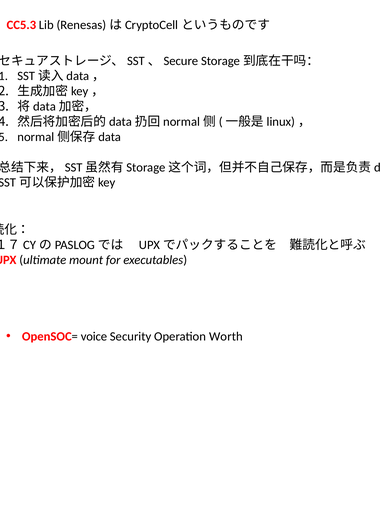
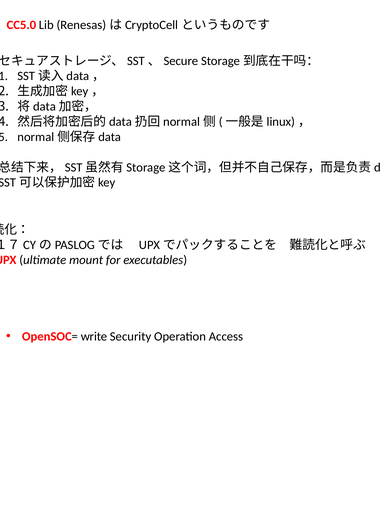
CC5.3: CC5.3 -> CC5.0 (21, 25)
voice: voice -> write (94, 336)
Worth: Worth -> Access (226, 336)
